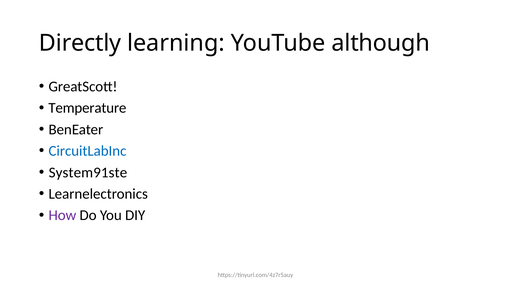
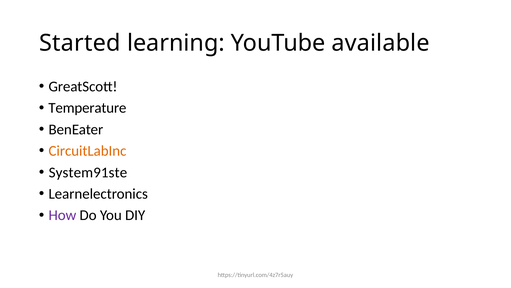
Directly: Directly -> Started (80, 43)
although: although -> available (381, 43)
CircuitLabInc colour: blue -> orange (87, 151)
